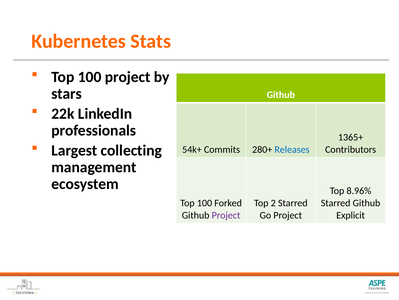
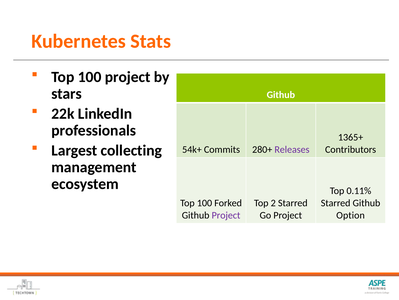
Releases colour: blue -> purple (292, 149)
8.96%: 8.96% -> 0.11% (359, 190)
Explicit: Explicit -> Option (351, 215)
